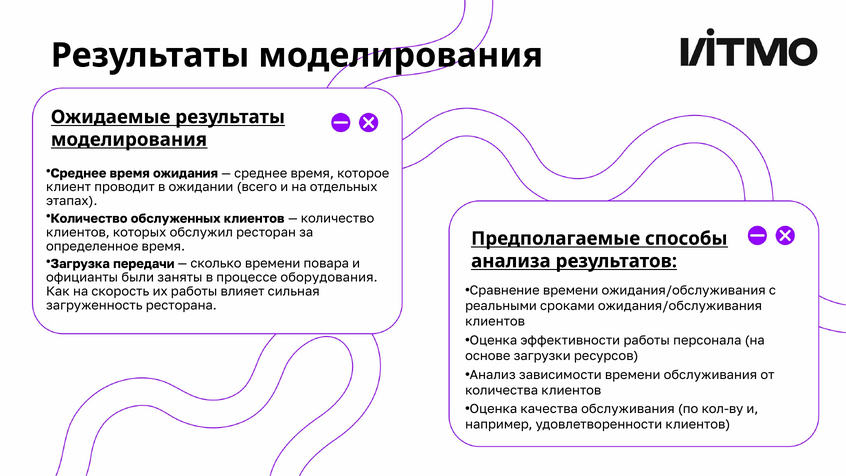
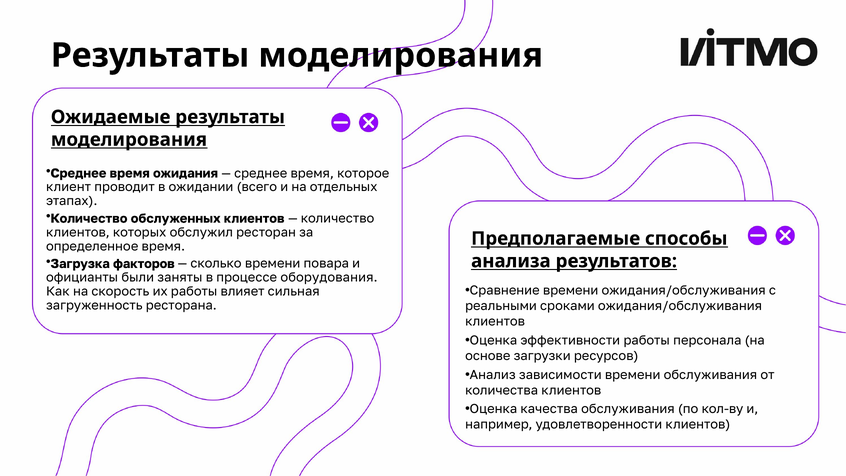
передачи: передачи -> факторов (144, 264)
